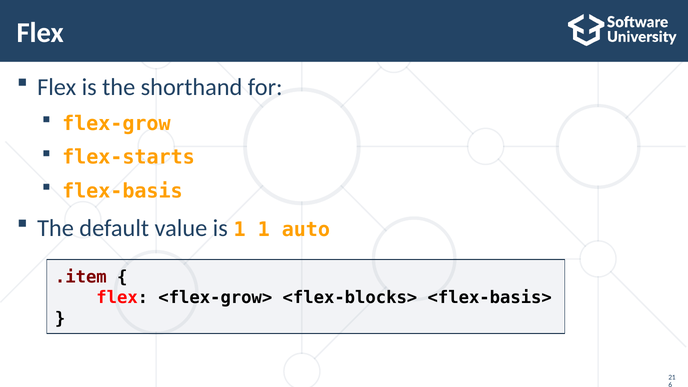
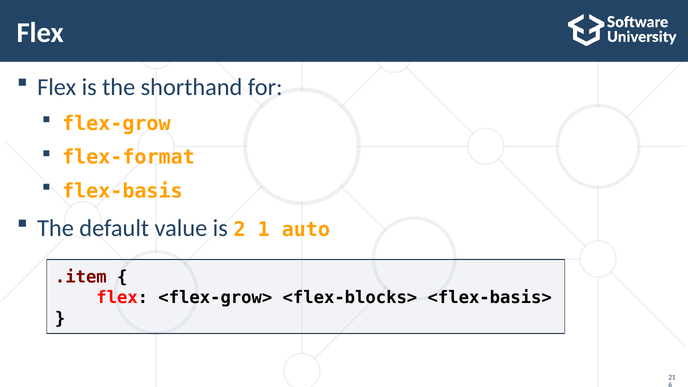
flex-starts: flex-starts -> flex-format (128, 157)
is 1: 1 -> 2 (240, 229)
